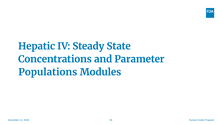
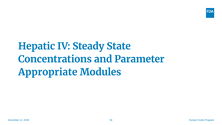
Populations: Populations -> Appropriate (48, 72)
